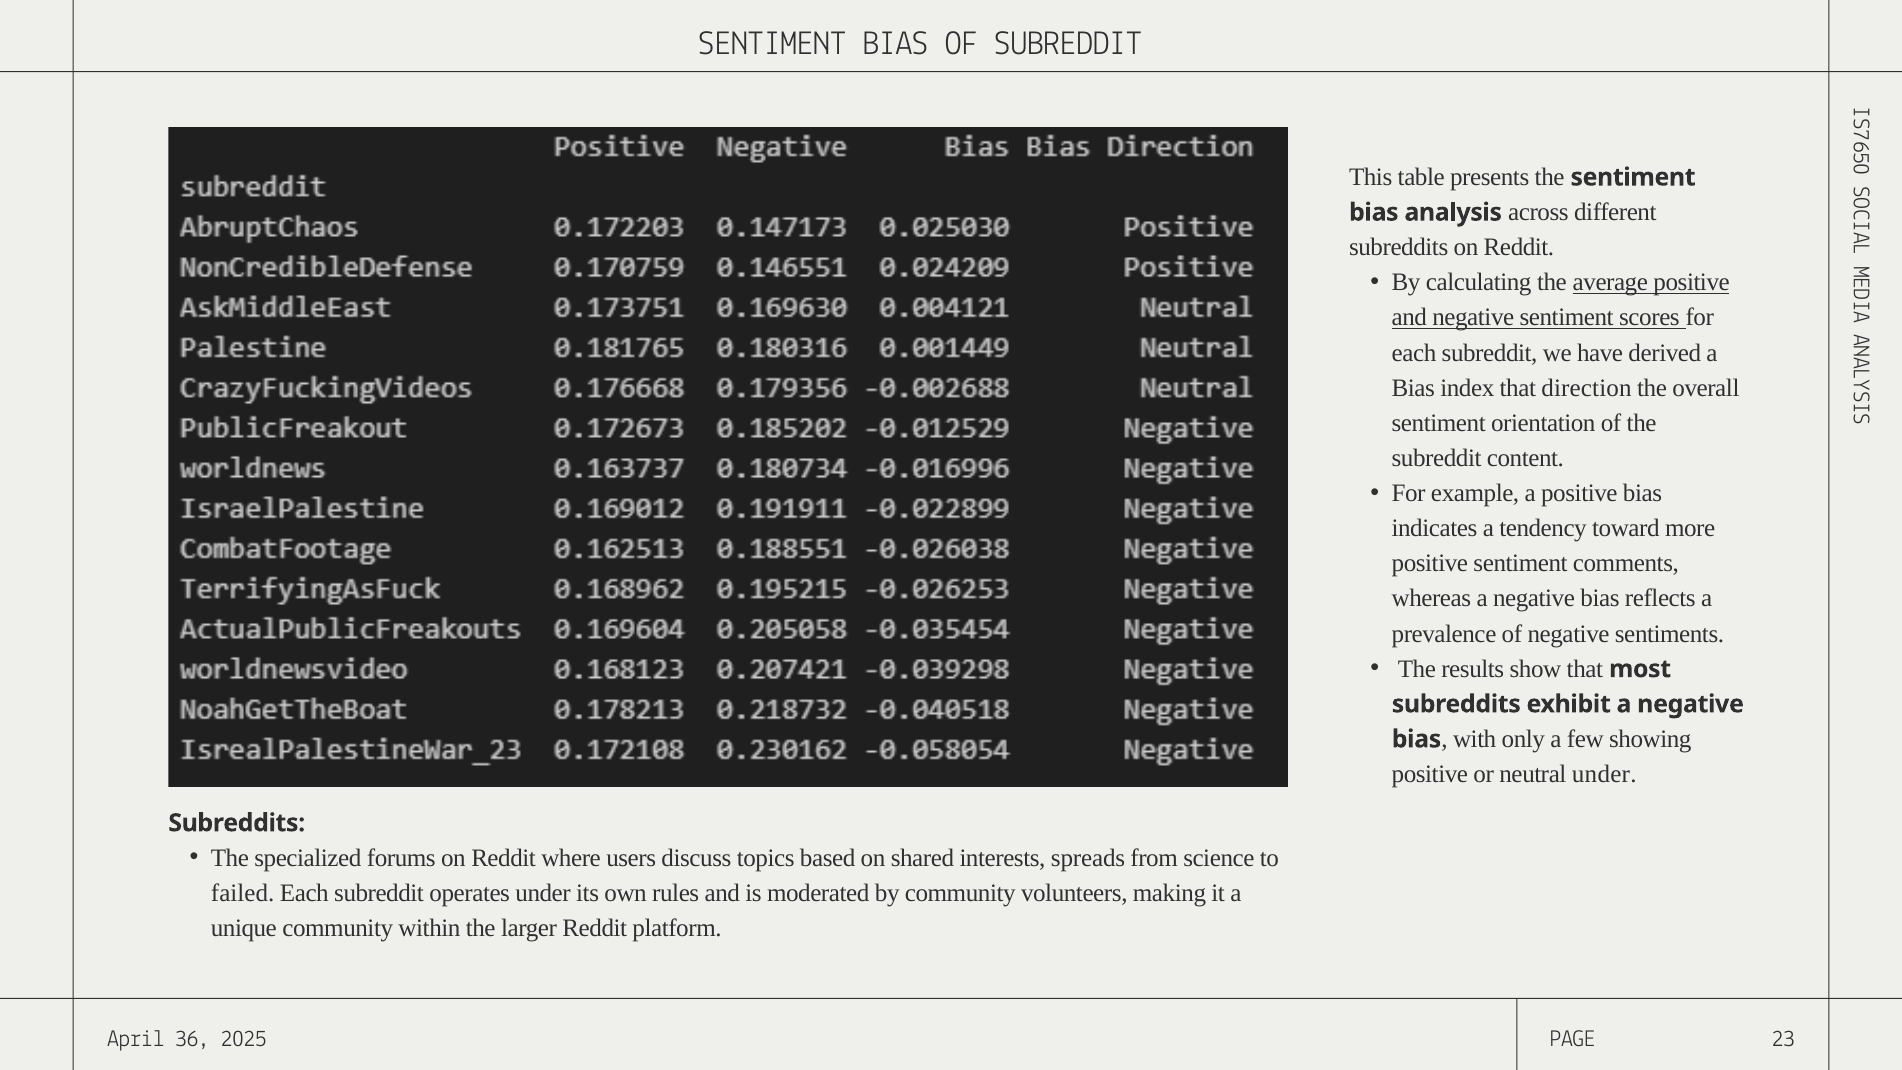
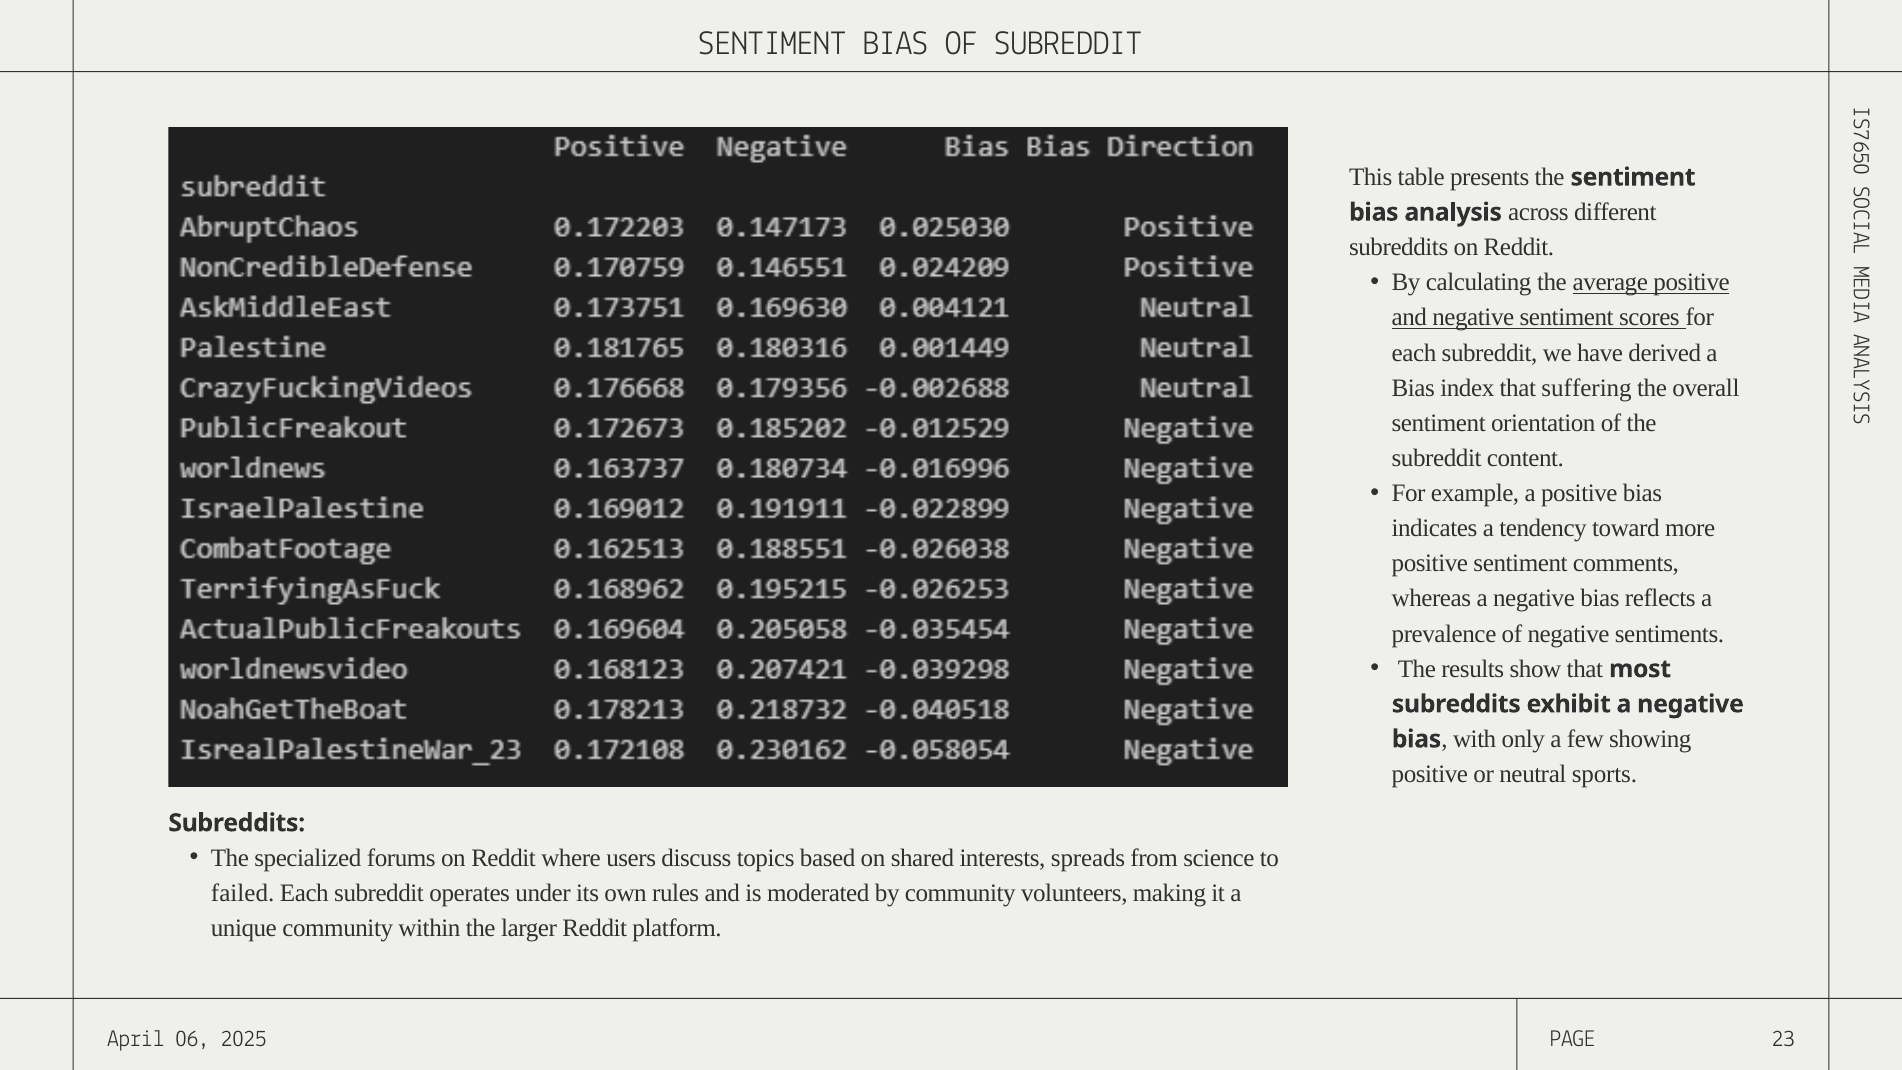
direction: direction -> suffering (1587, 388)
neutral under: under -> sports (1604, 774)
36: 36 -> 06 (193, 1038)
